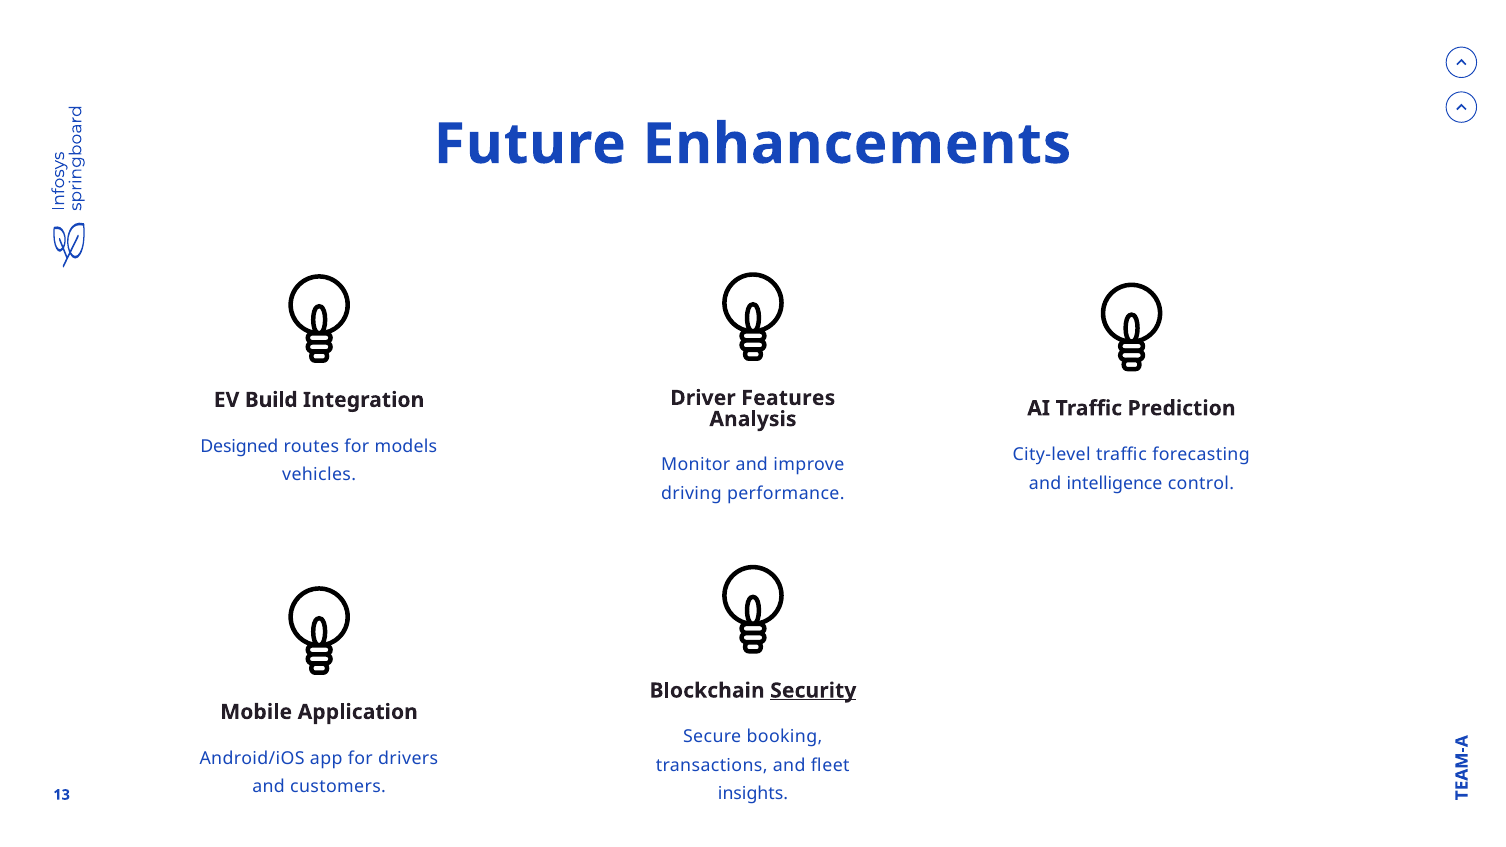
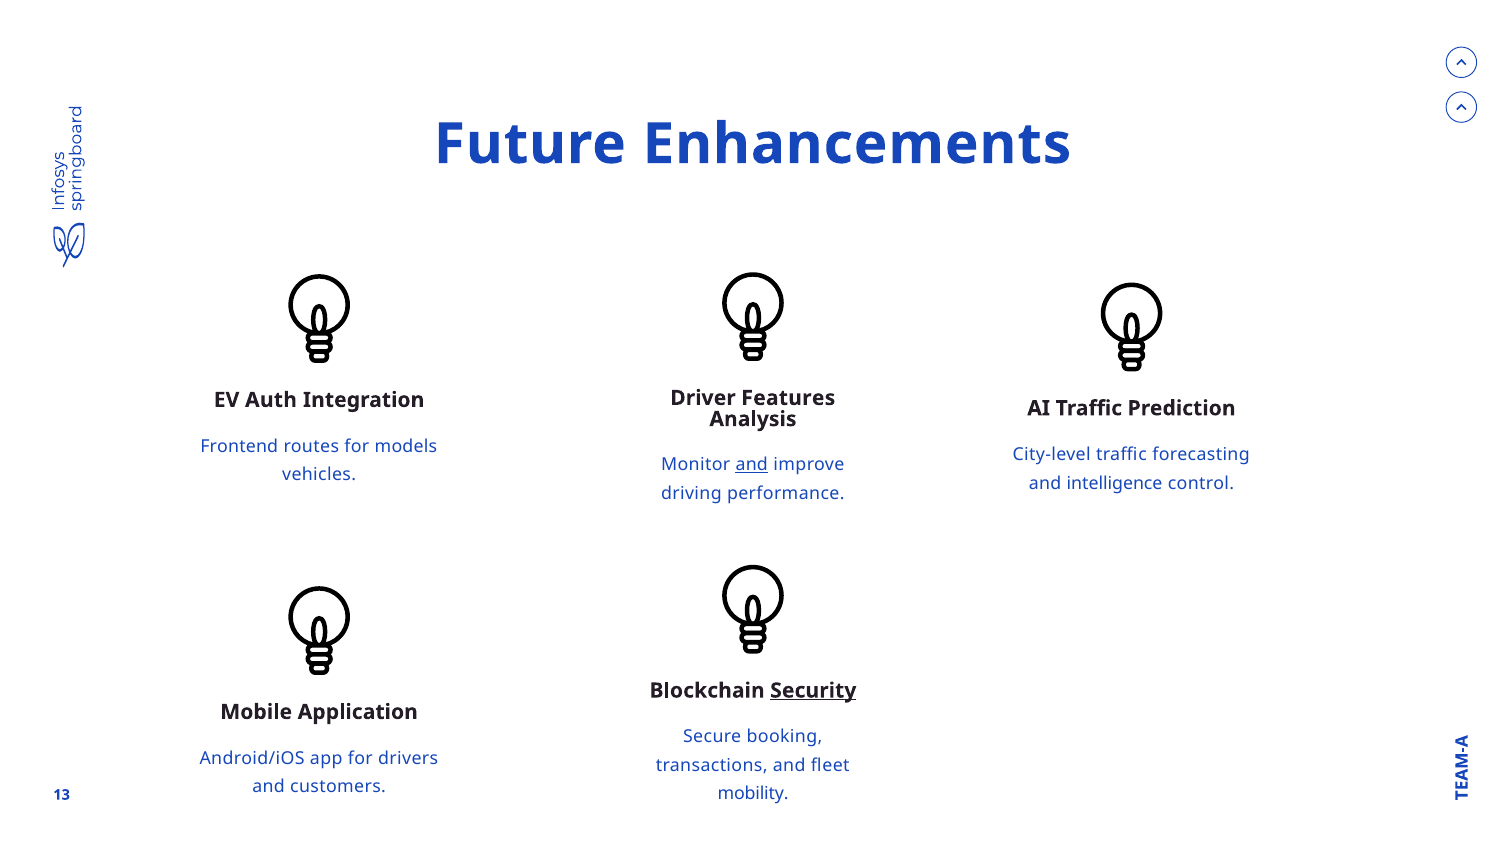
Build: Build -> Auth (271, 400)
Designed: Designed -> Frontend (239, 446)
and underline: none -> present (752, 465)
insights: insights -> mobility (753, 794)
